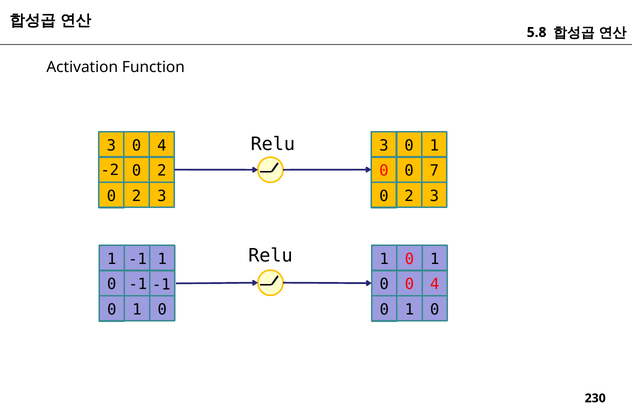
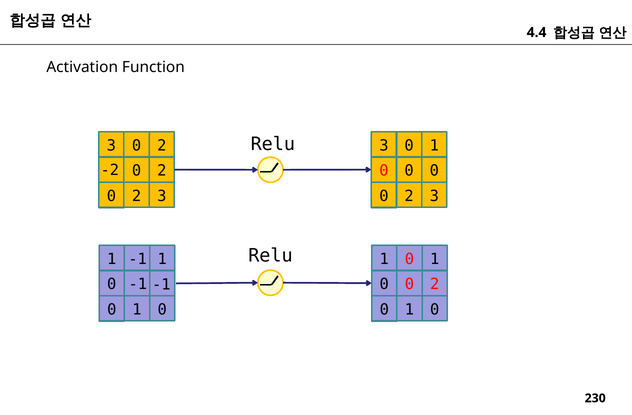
5.8: 5.8 -> 4.4 (537, 32)
3 0 4: 4 -> 2 (162, 146)
0 0 7: 7 -> 0 (434, 171)
4: 4 -> 2 (435, 284)
